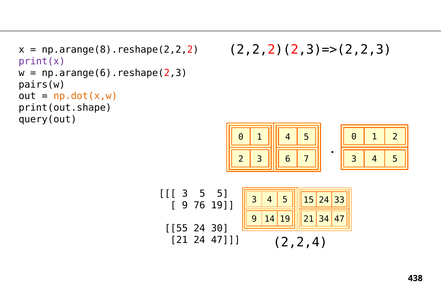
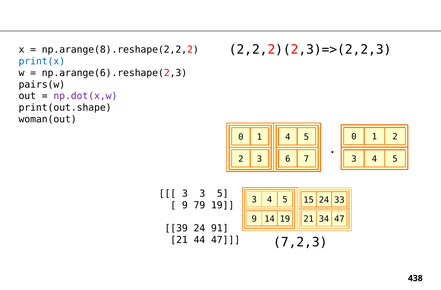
print(x colour: purple -> blue (42, 61)
np.dot(x,w colour: orange -> purple (85, 96)
query(out: query(out -> woman(out (48, 119)
3 5: 5 -> 3 (202, 193)
76: 76 -> 79 (199, 205)
55: 55 -> 39 (176, 228)
30: 30 -> 91 (220, 228)
21 24: 24 -> 44 (199, 240)
2,2,4: 2,2,4 -> 7,2,3 (300, 242)
